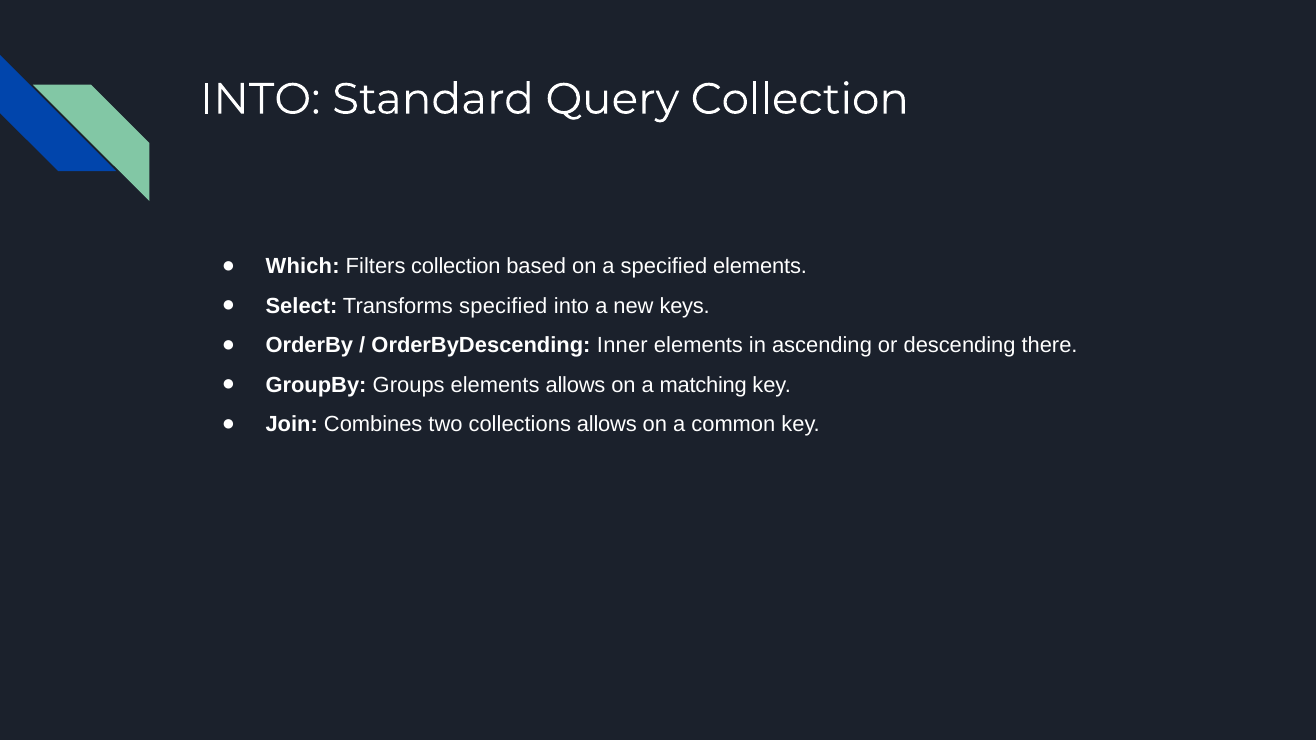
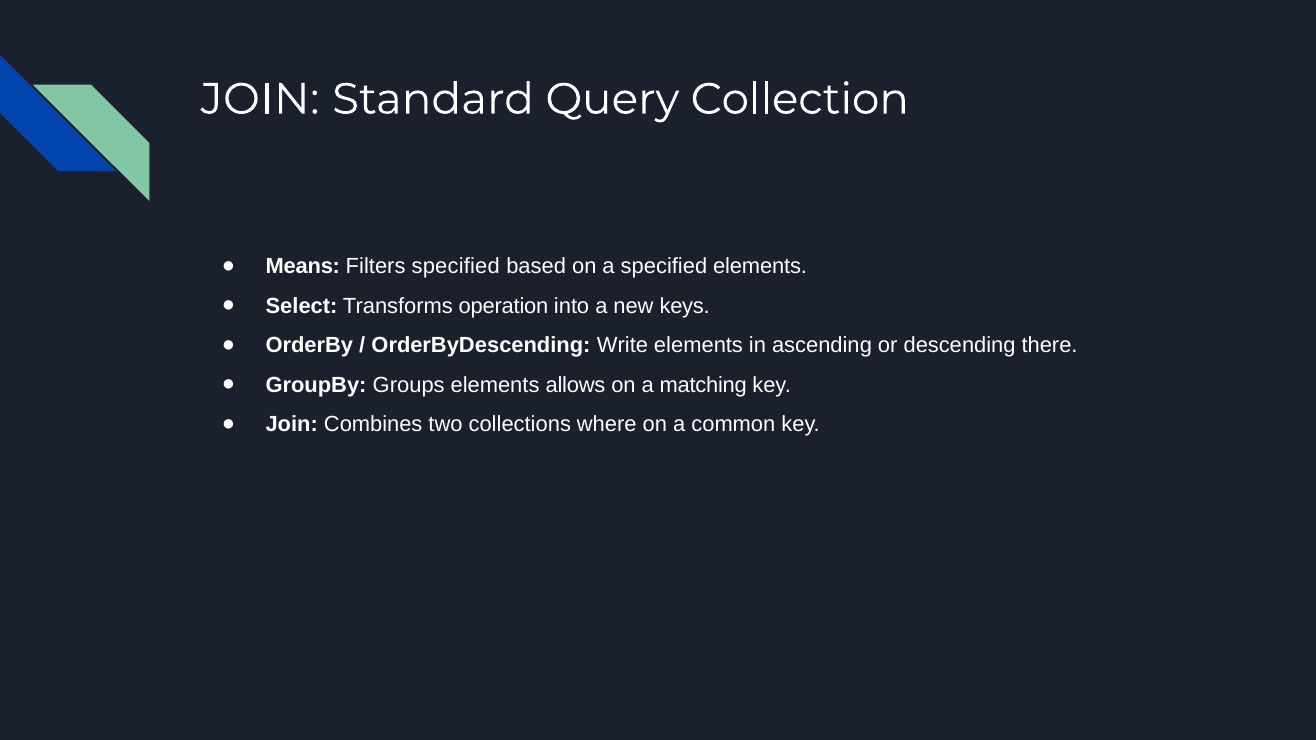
INTO: INTO -> JOIN (260, 99)
Which: Which -> Means (303, 267)
Filters collection: collection -> specified (456, 267)
Transforms specified: specified -> operation (504, 306)
Inner: Inner -> Write (622, 346)
collections allows: allows -> where (607, 425)
